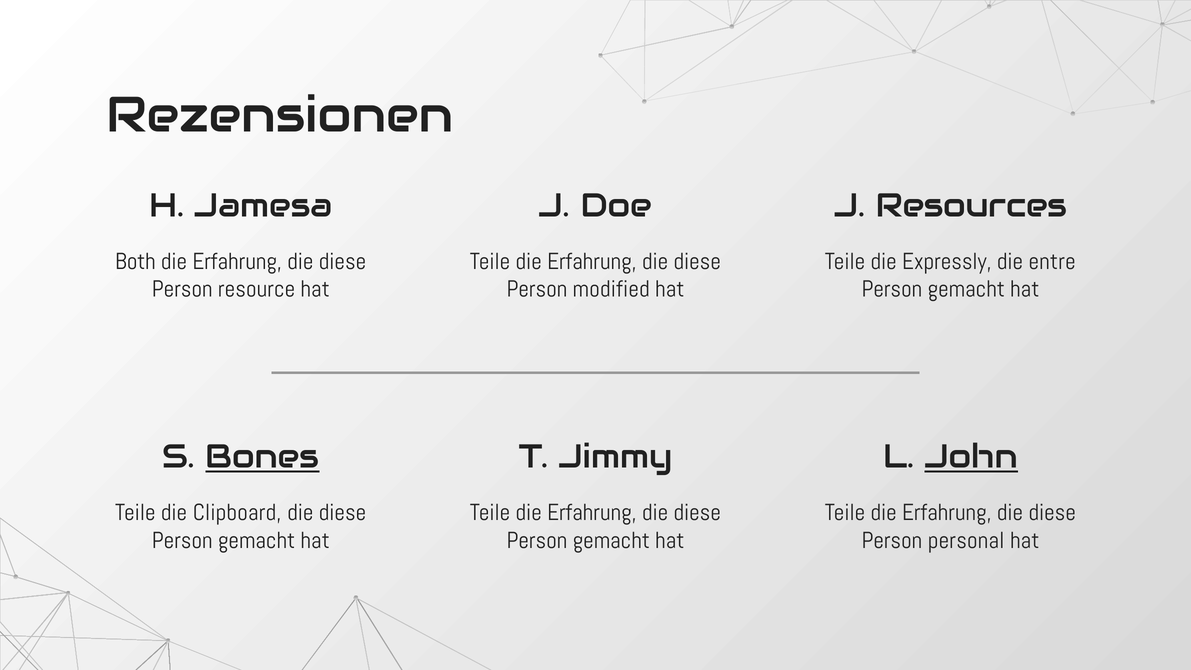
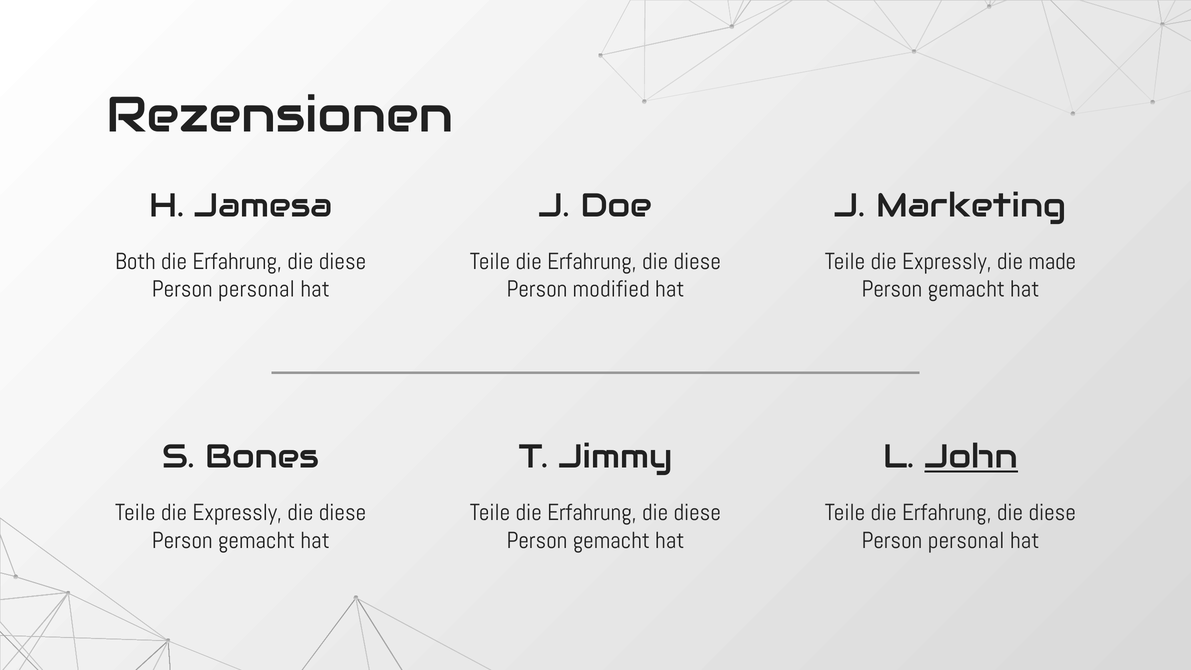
Resources: Resources -> Marketing (971, 206)
entre: entre -> made (1052, 261)
resource: resource -> personal (256, 289)
Bones underline: present -> none (262, 457)
Clipboard: Clipboard -> Expressly (237, 513)
